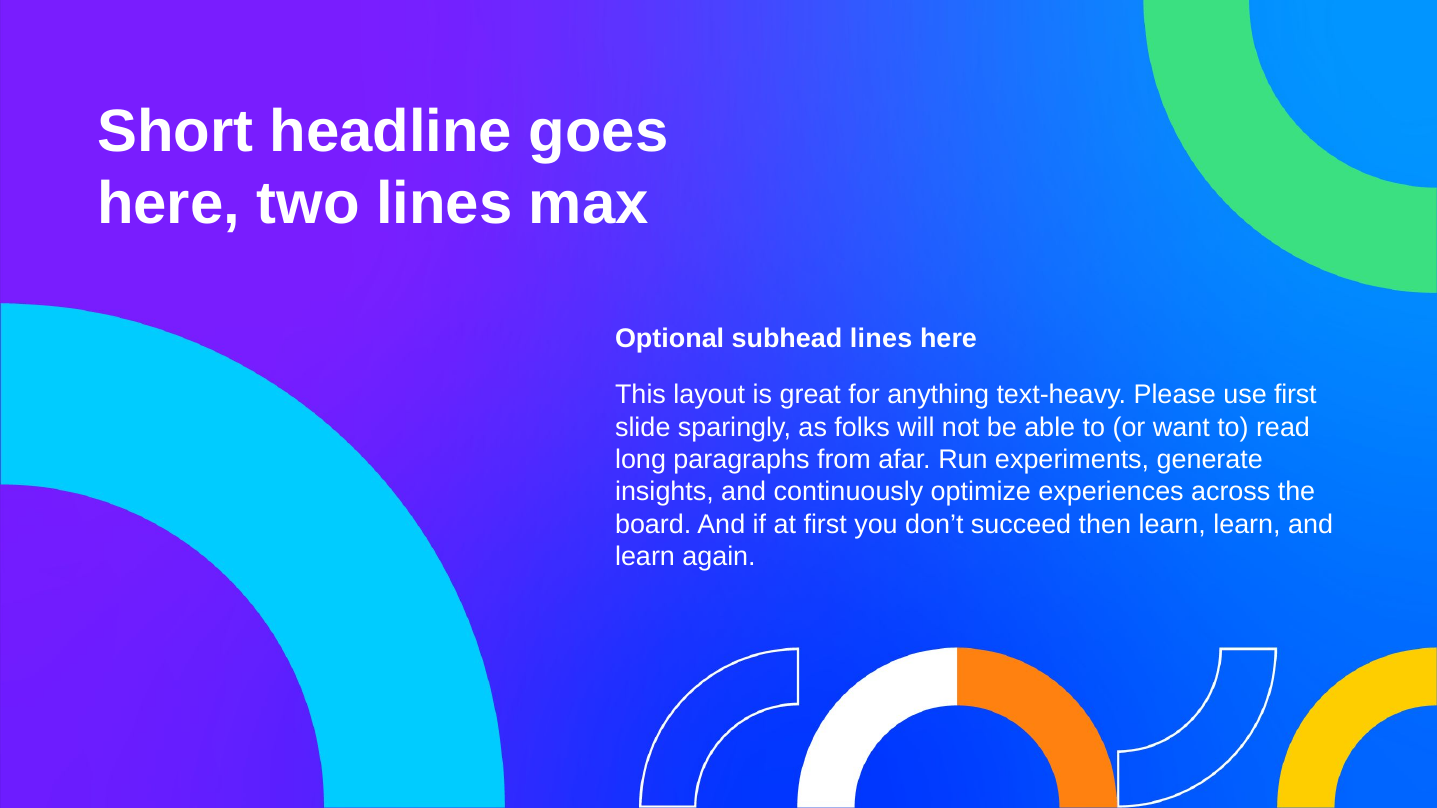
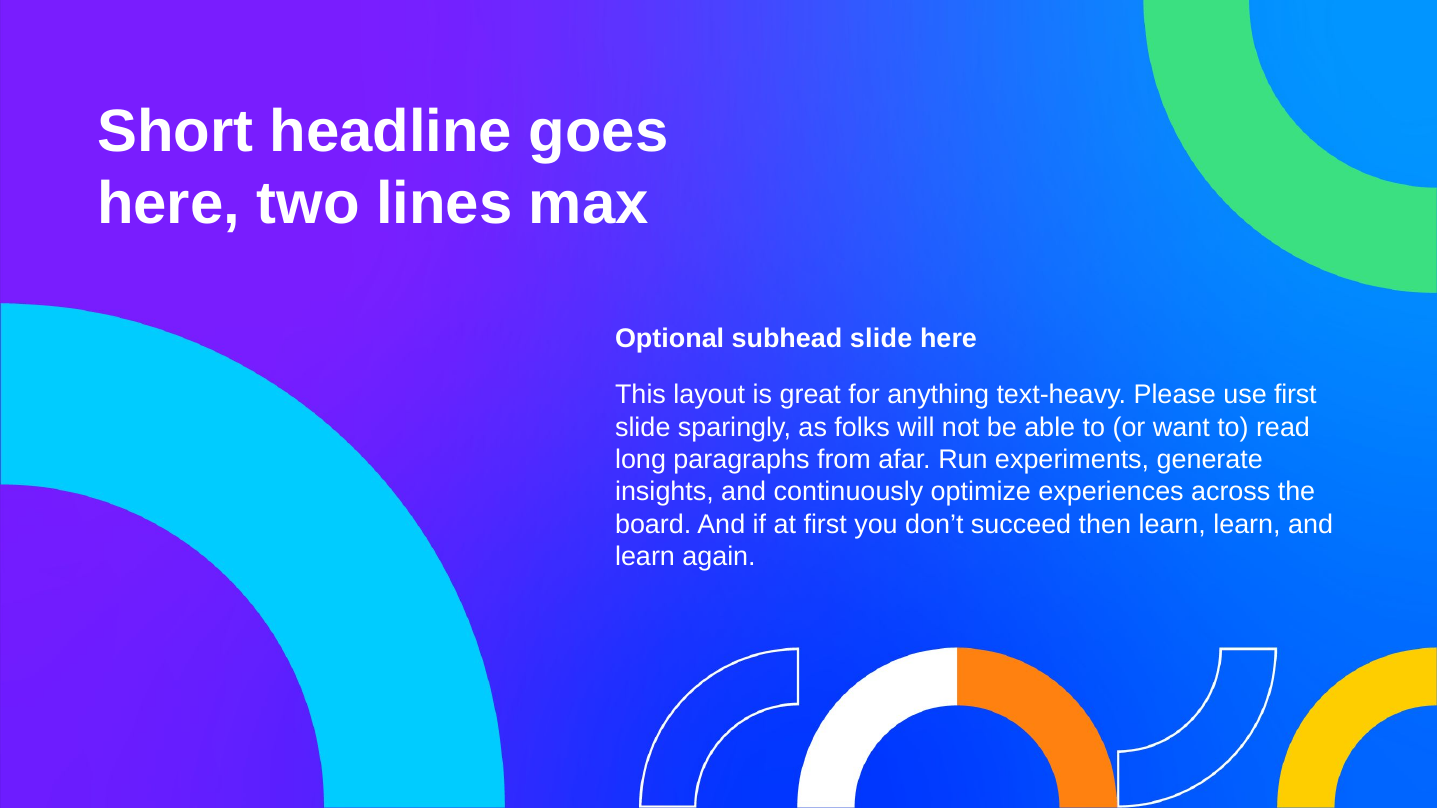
subhead lines: lines -> slide (881, 339)
